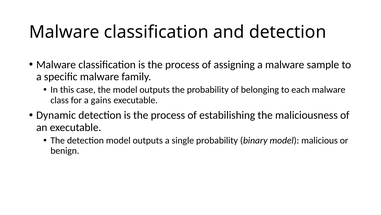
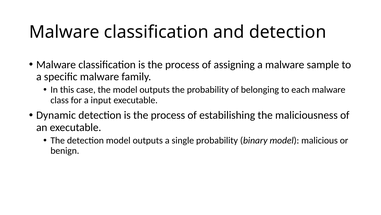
gains: gains -> input (101, 100)
